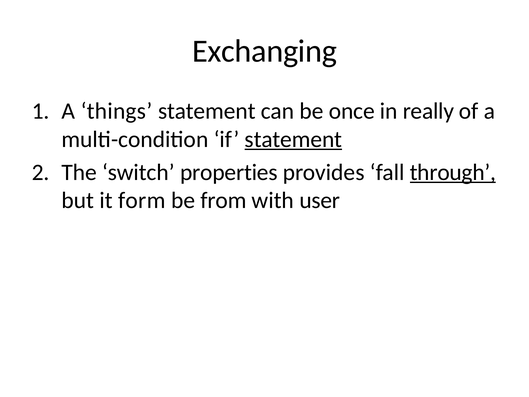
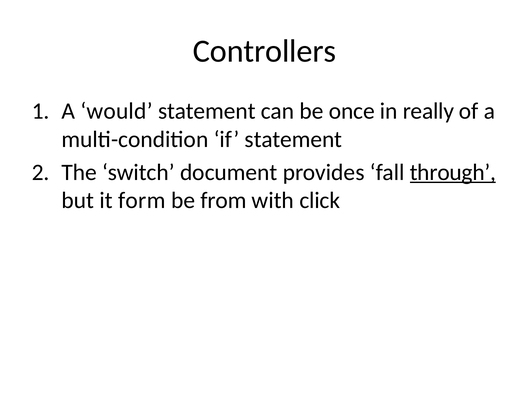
Exchanging: Exchanging -> Controllers (264, 51)
things: things -> would (116, 111)
statement underline: present -> none (293, 139)
properties: properties -> document (229, 172)
user: user -> click (320, 200)
